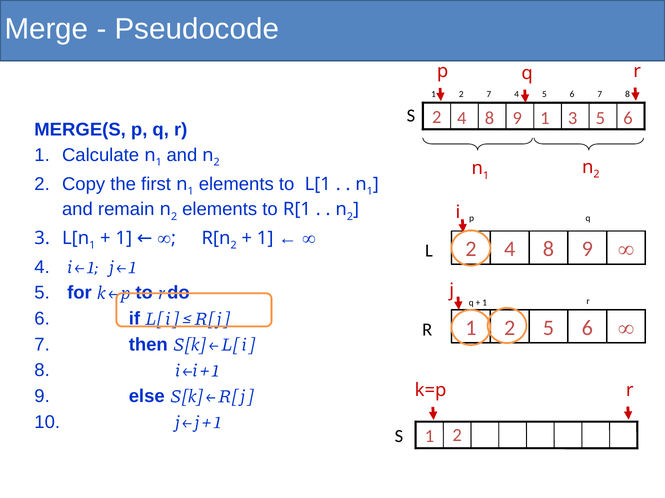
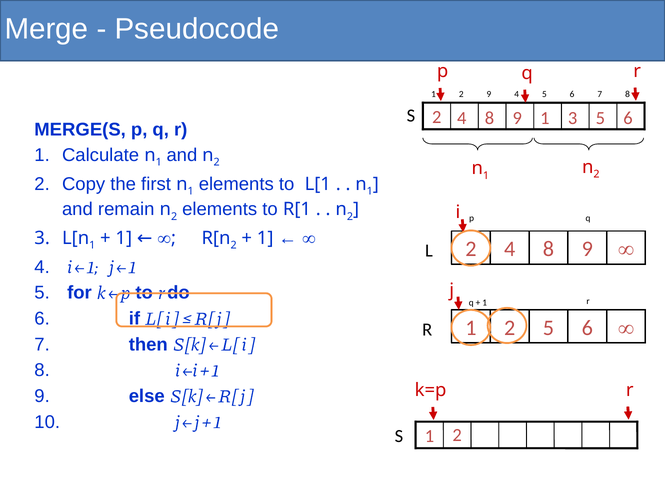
2 7: 7 -> 9 (489, 94)
